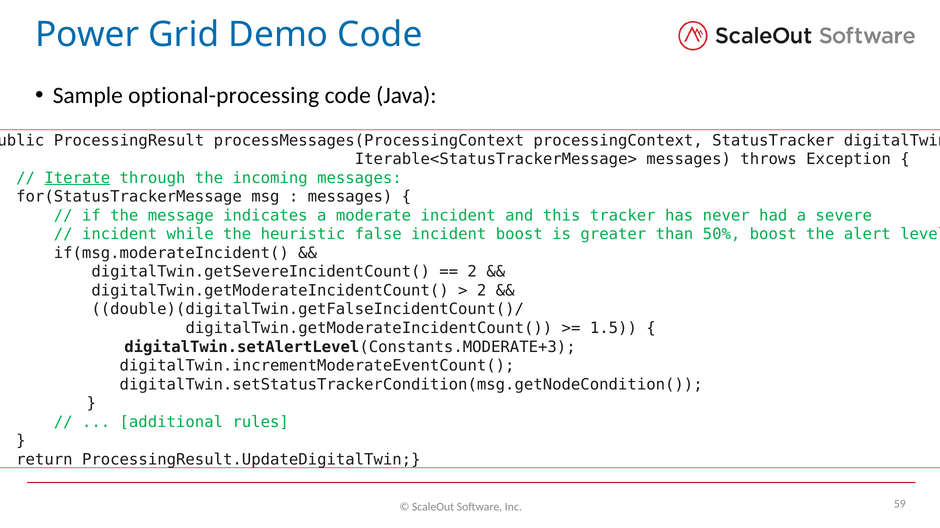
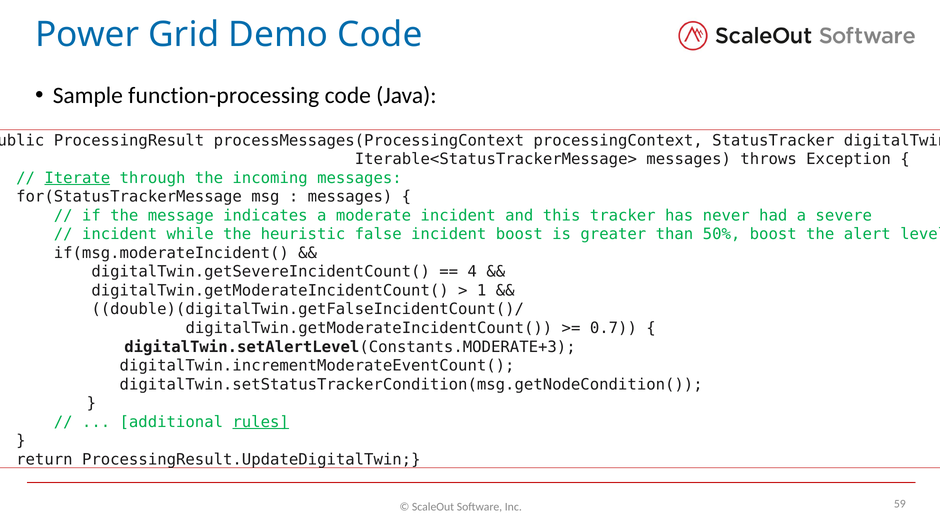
optional-processing: optional-processing -> function-processing (224, 95)
2: 2 -> 4 (472, 272)
2: 2 -> 1 (482, 291)
1.5: 1.5 -> 0.7 (613, 329)
rules underline: none -> present (261, 423)
